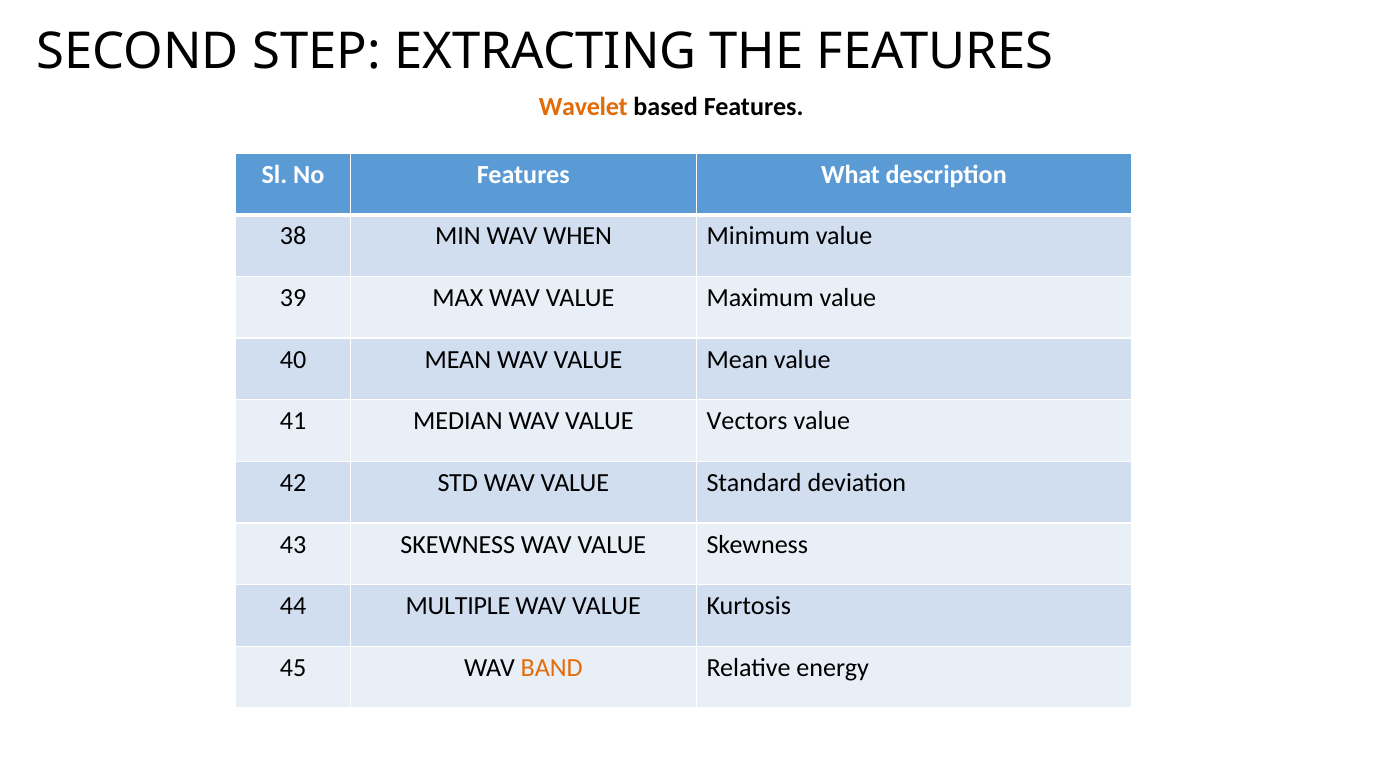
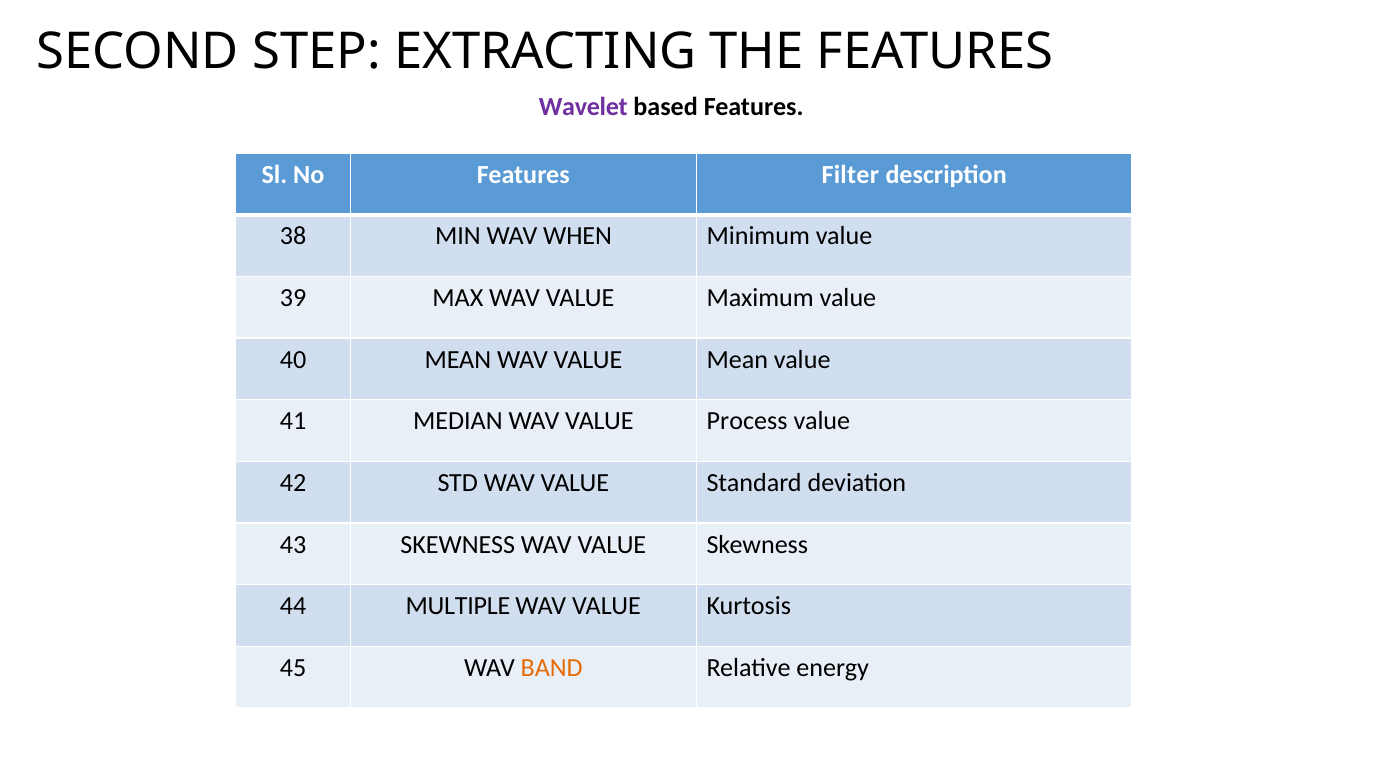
Wavelet colour: orange -> purple (583, 106)
What: What -> Filter (850, 175)
Vectors: Vectors -> Process (747, 421)
